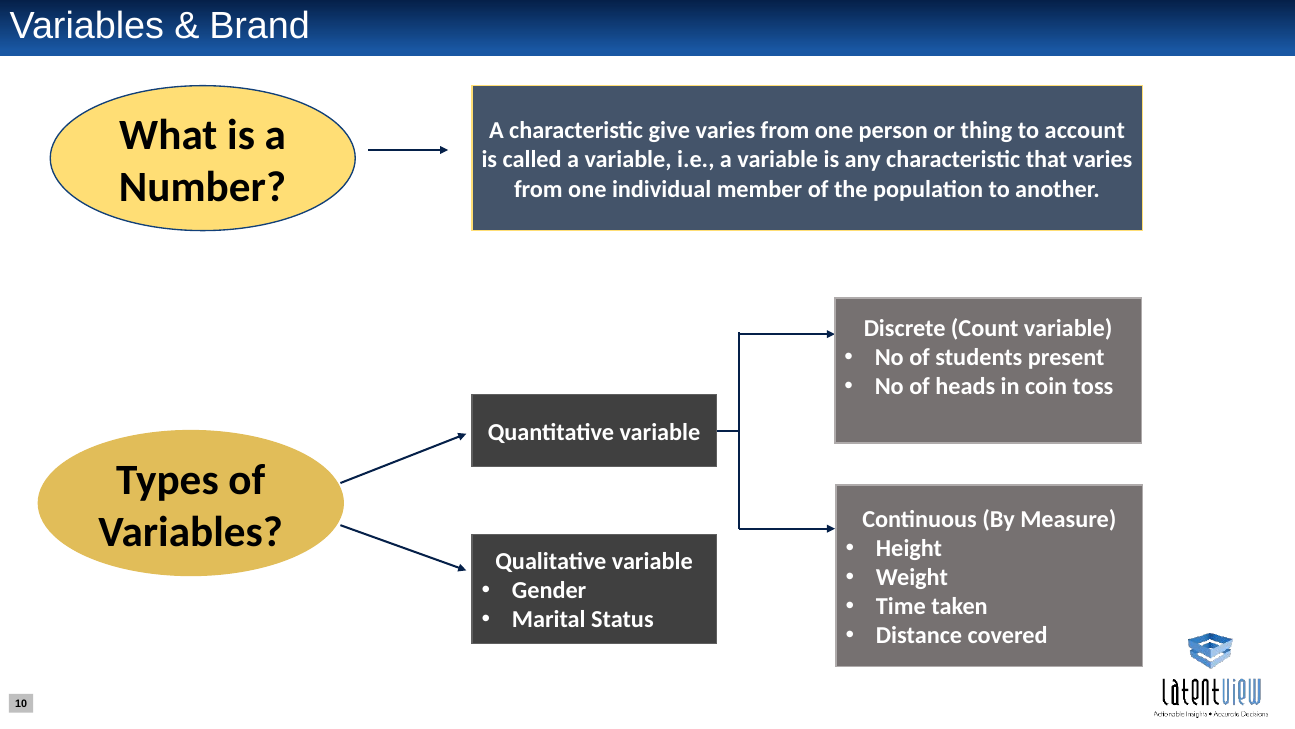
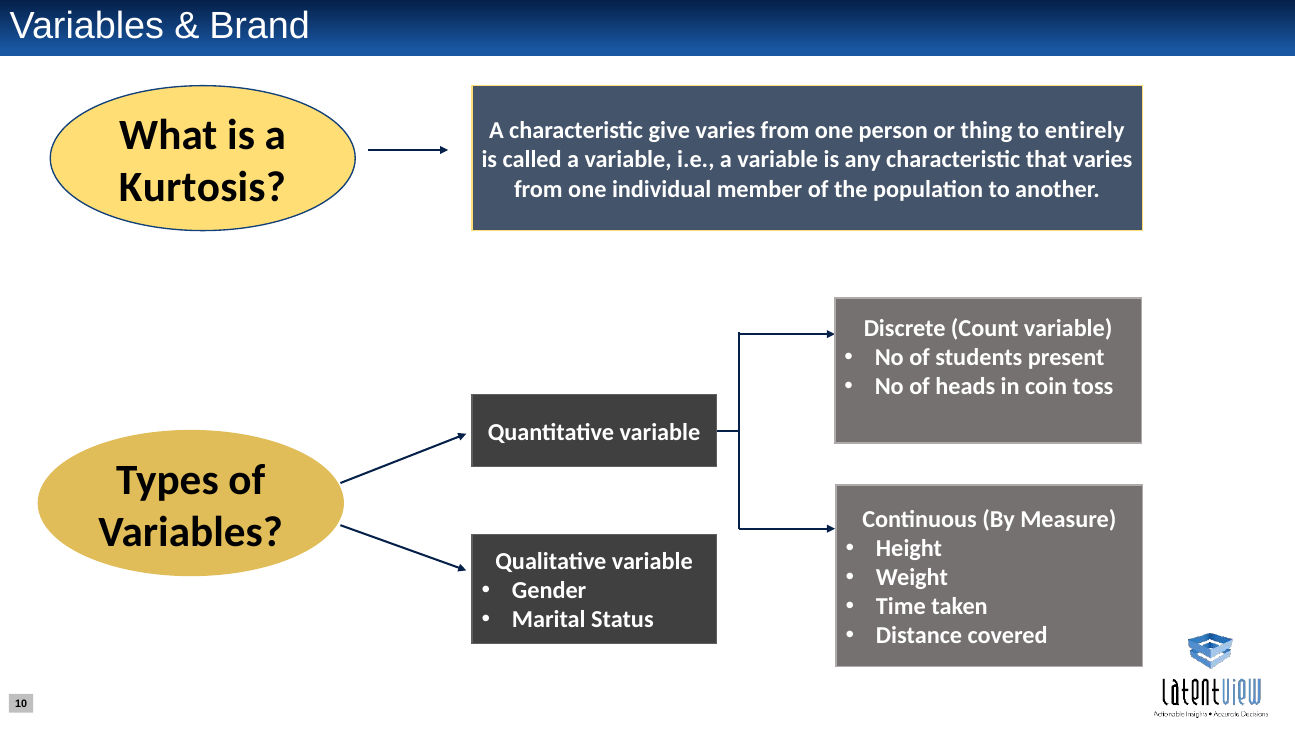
account: account -> entirely (1085, 131)
Number: Number -> Kurtosis (202, 187)
